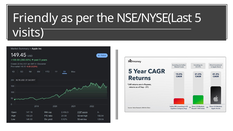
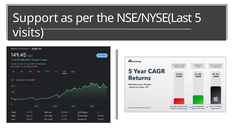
Friendly: Friendly -> Support (35, 18)
